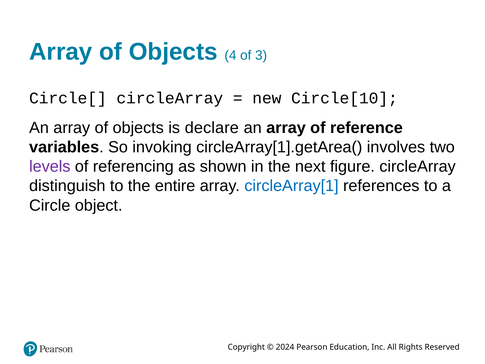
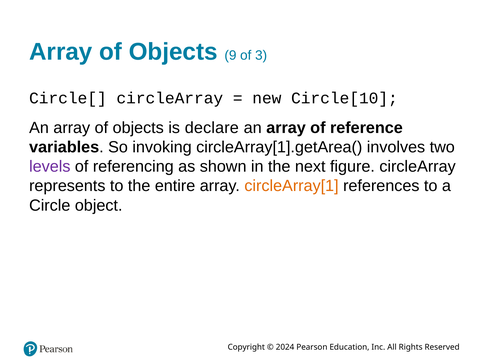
4: 4 -> 9 (230, 55)
distinguish: distinguish -> represents (67, 186)
circleArray[1 colour: blue -> orange (291, 186)
